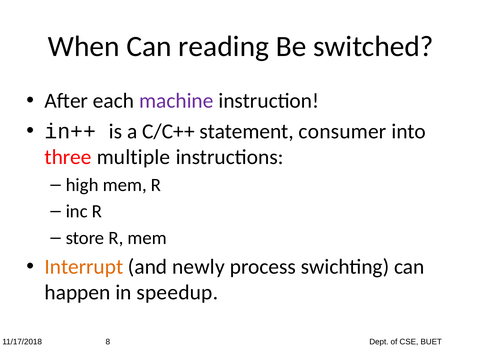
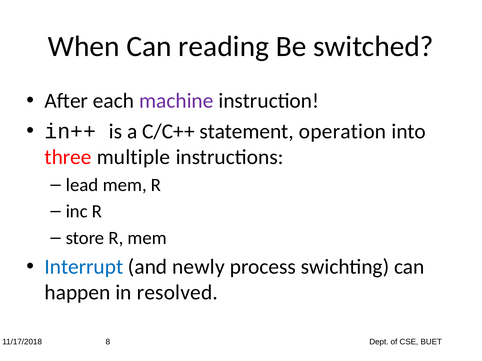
consumer: consumer -> operation (343, 131)
high: high -> lead (82, 185)
Interrupt colour: orange -> blue (84, 267)
speedup: speedup -> resolved (177, 293)
